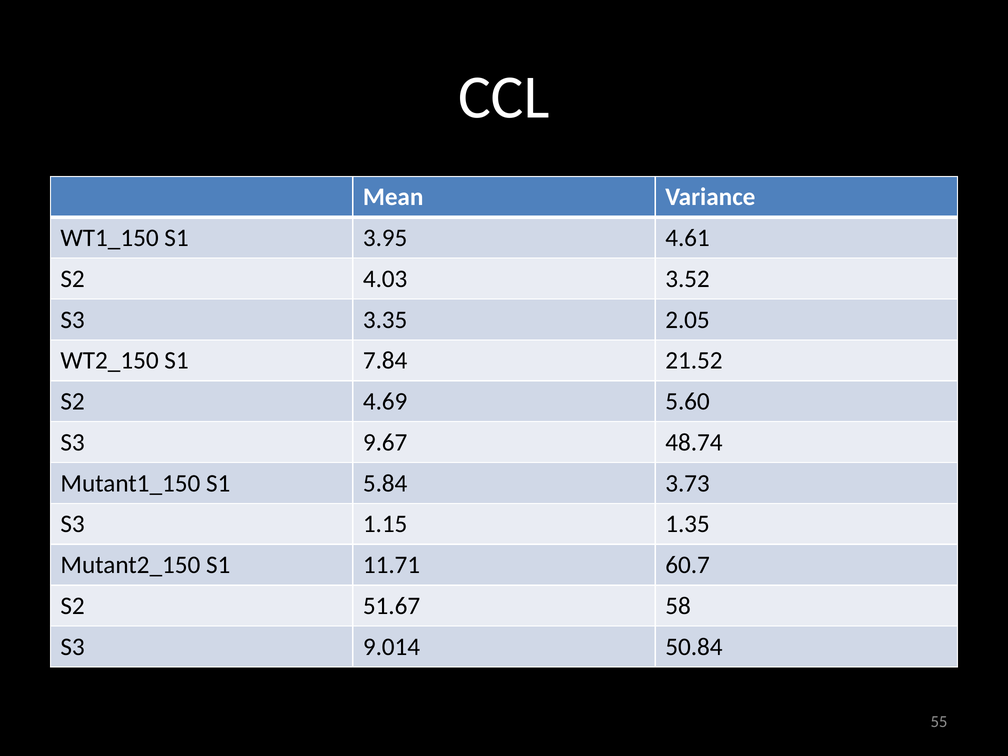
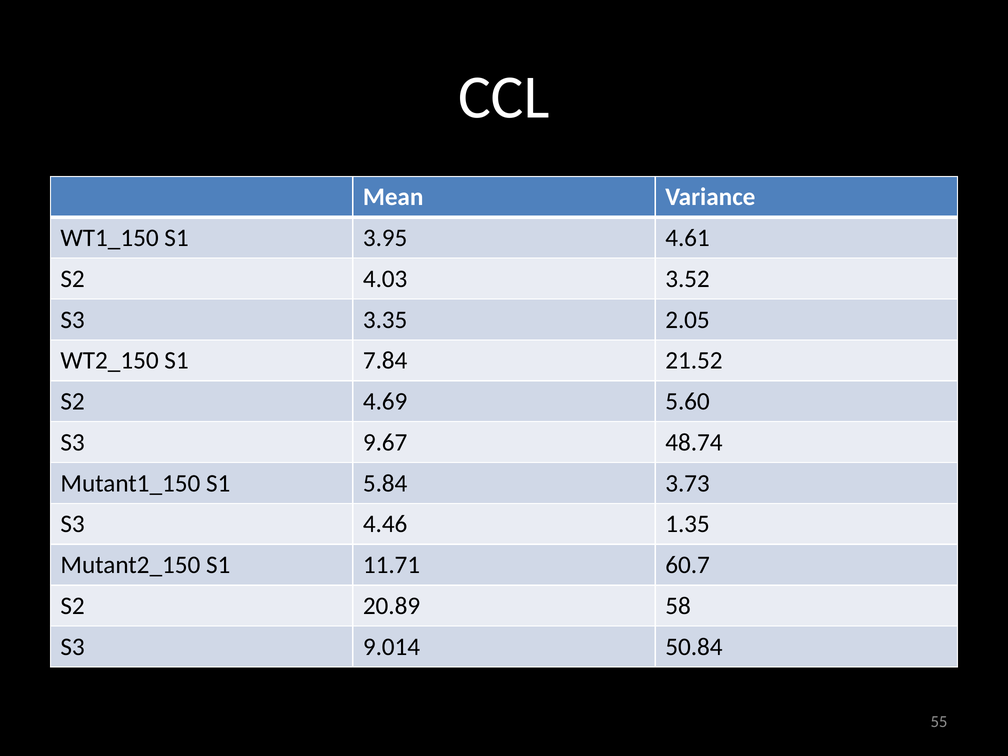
1.15: 1.15 -> 4.46 (385, 524)
51.67: 51.67 -> 20.89 (392, 606)
